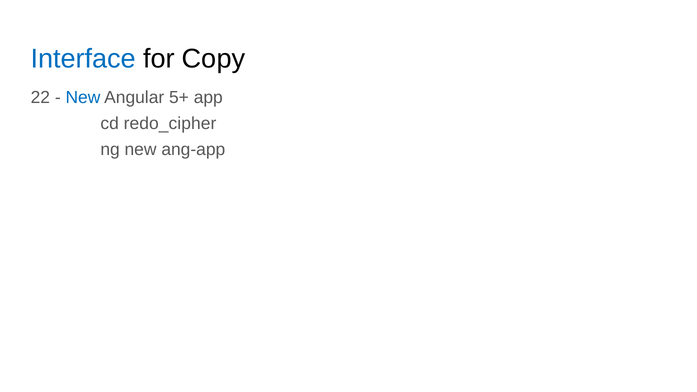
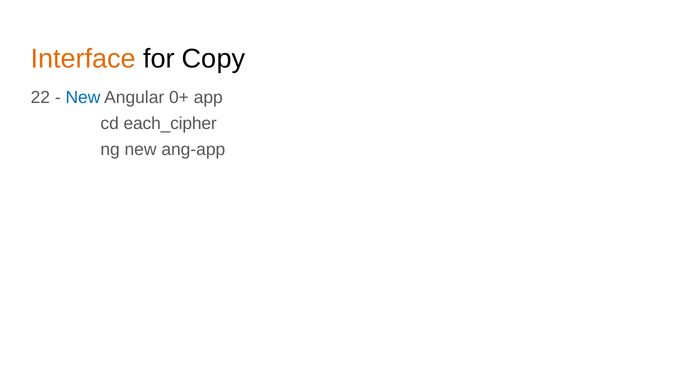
Interface colour: blue -> orange (83, 59)
5+: 5+ -> 0+ (179, 97)
redo_cipher: redo_cipher -> each_cipher (170, 123)
